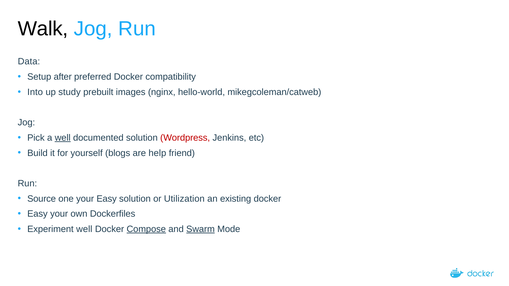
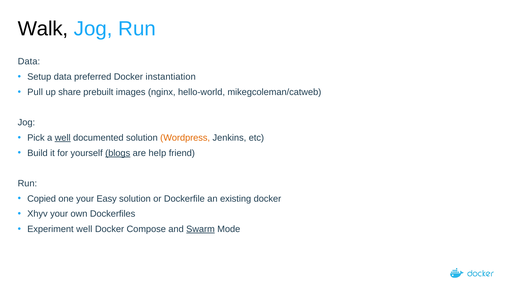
Setup after: after -> data (63, 77)
compatibility: compatibility -> instantiation (171, 77)
Into: Into -> Pull (35, 92)
study: study -> share (70, 92)
Wordpress colour: red -> orange (185, 138)
blogs underline: none -> present (118, 153)
Source: Source -> Copied (42, 199)
Utilization: Utilization -> Dockerfile (184, 199)
Easy: Easy -> Xhyv (37, 214)
Compose underline: present -> none (146, 229)
